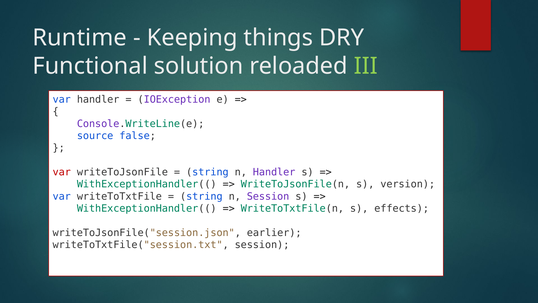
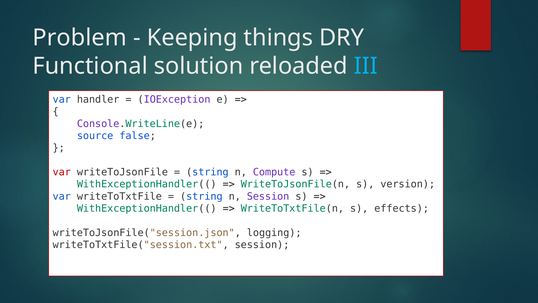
Runtime: Runtime -> Problem (80, 38)
III colour: light green -> light blue (366, 66)
n Handler: Handler -> Compute (274, 172)
earlier: earlier -> logging (274, 232)
